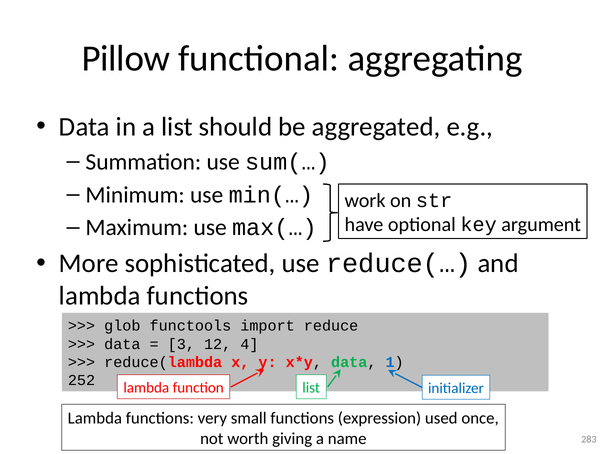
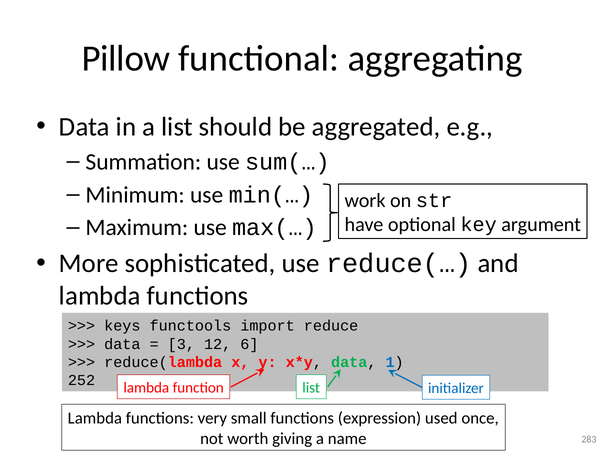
glob: glob -> keys (122, 326)
4: 4 -> 6 (249, 344)
